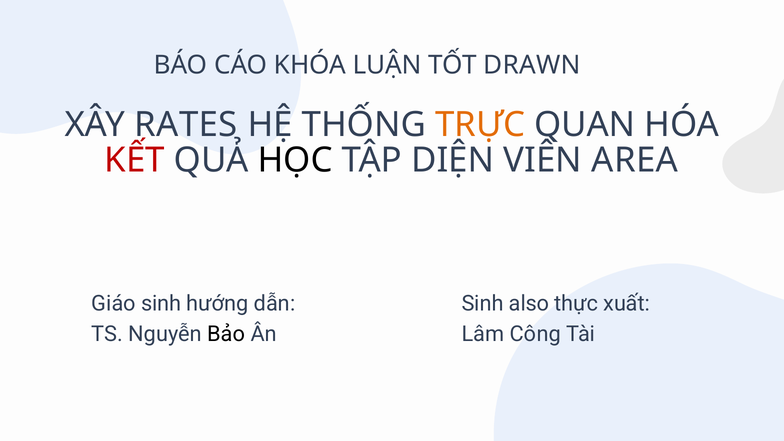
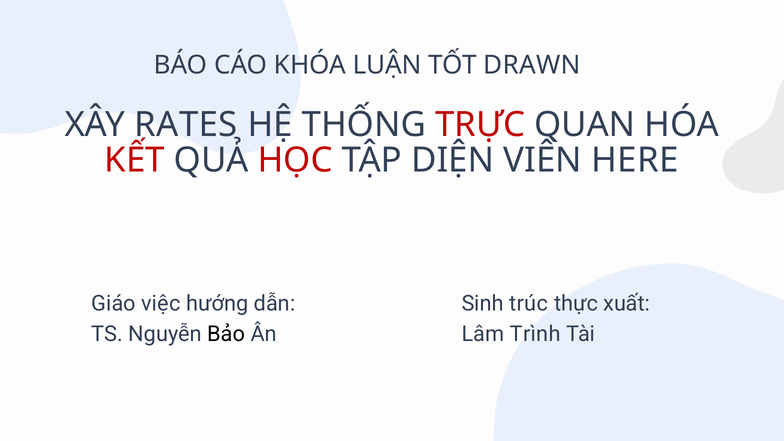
TRỰC colour: orange -> red (480, 125)
HỌC colour: black -> red (295, 160)
AREA: AREA -> HERE (635, 160)
Giáo sinh: sinh -> việc (161, 304)
also: also -> trúc (529, 304)
Công: Công -> Trình (535, 334)
